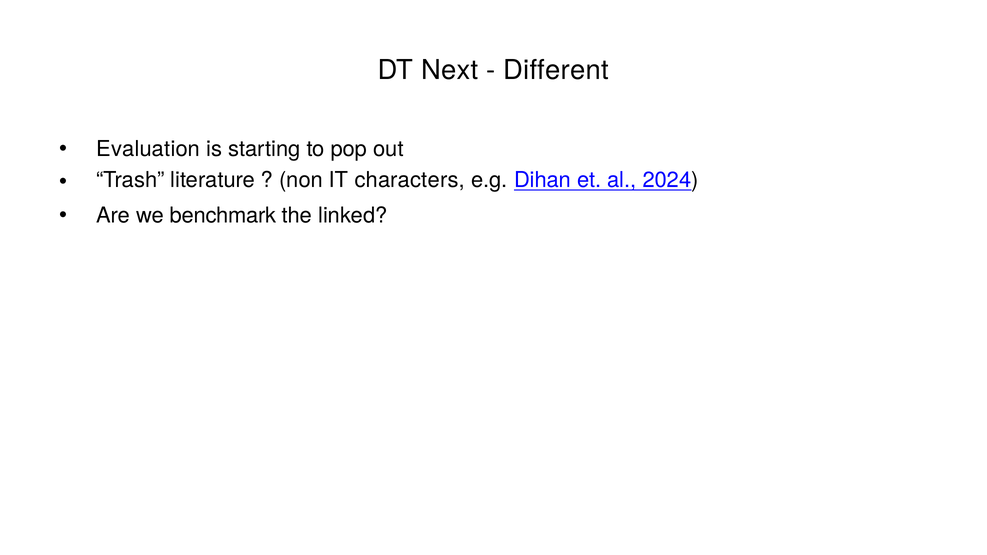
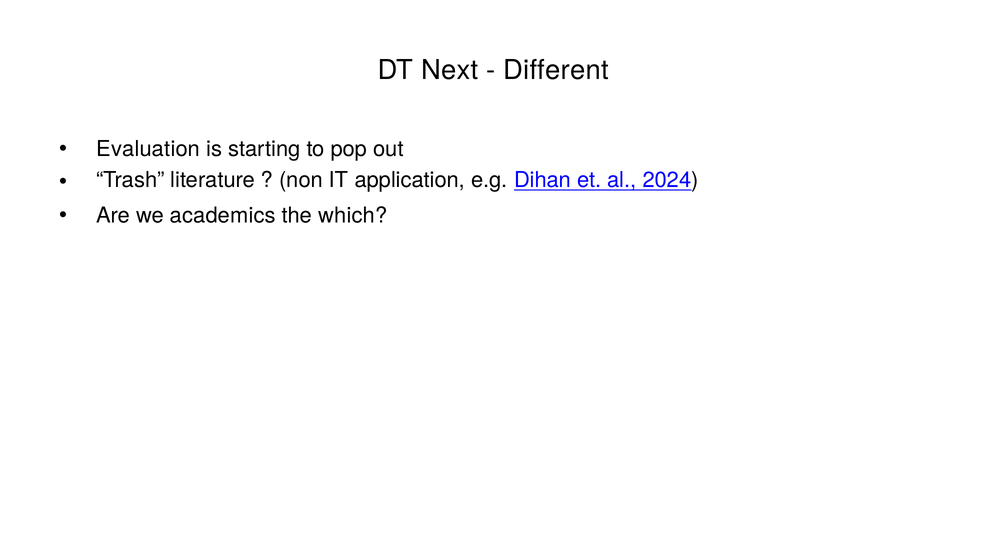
characters: characters -> application (410, 180)
benchmark: benchmark -> academics (223, 216)
linked: linked -> which (353, 216)
